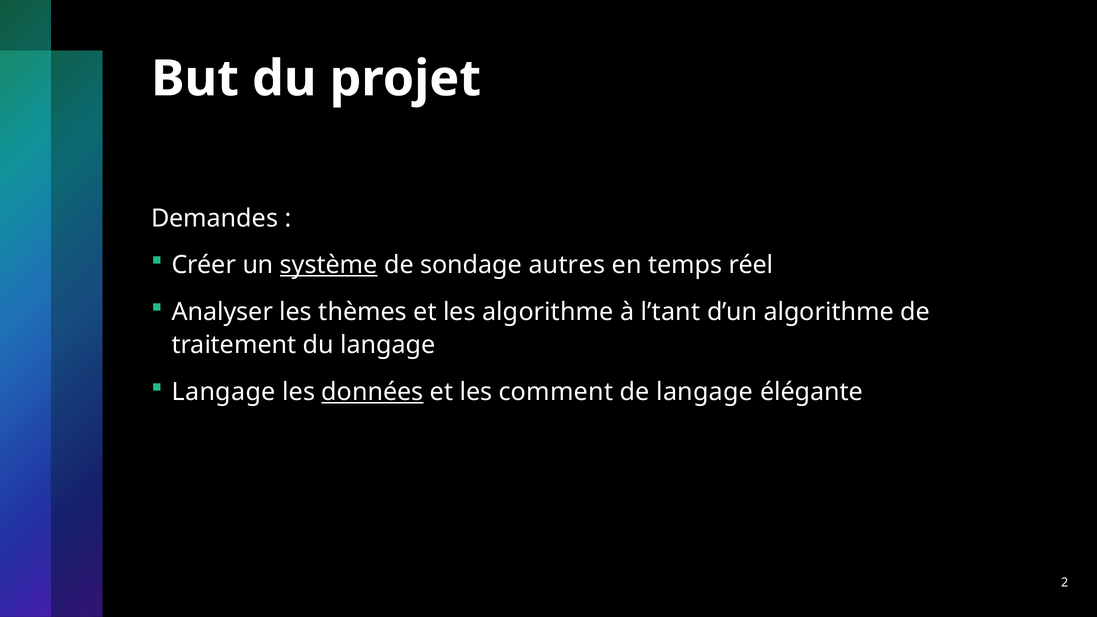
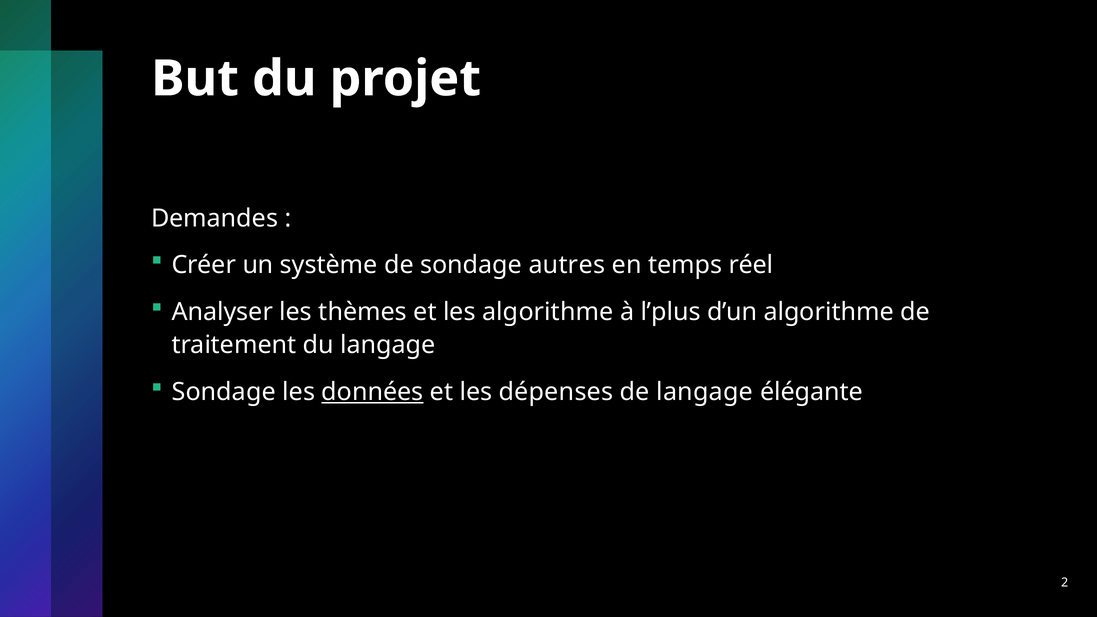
système underline: present -> none (329, 265)
l’tant: l’tant -> l’plus (671, 312)
Langage: Langage -> Sondage (224, 392)
comment: comment -> dépenses (556, 392)
